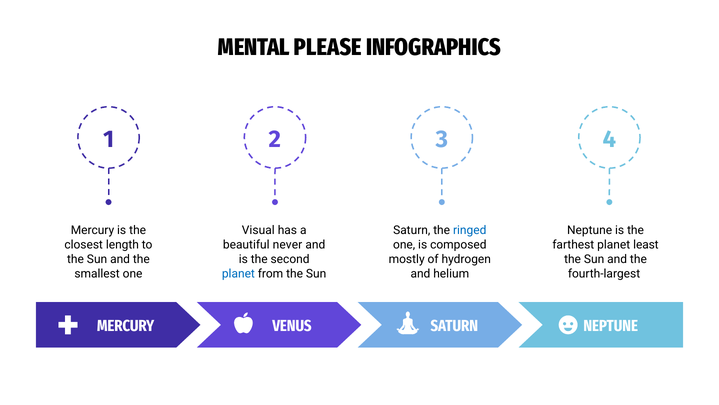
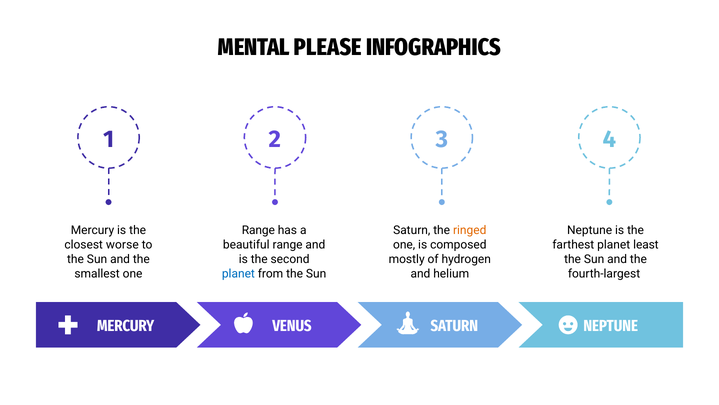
Visual: Visual -> Range (258, 230)
ringed colour: blue -> orange (470, 230)
length: length -> worse (122, 244)
beautiful never: never -> range (288, 244)
